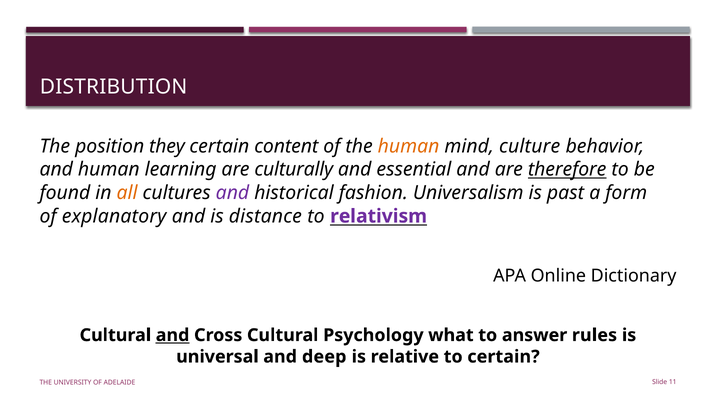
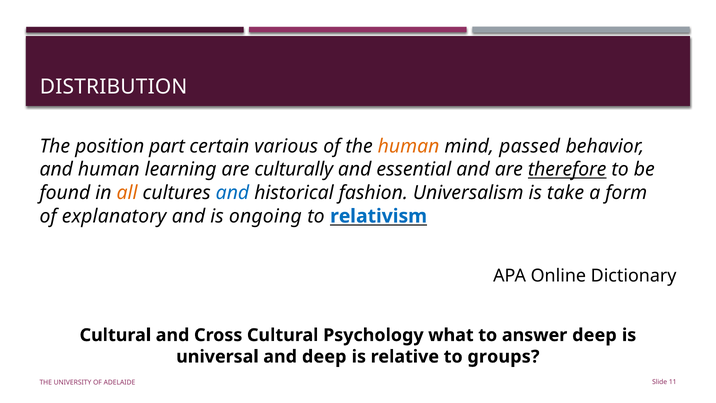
they: they -> part (167, 146)
content: content -> various (286, 146)
culture: culture -> passed (530, 146)
and colour: purple -> blue (232, 193)
past: past -> take (566, 193)
distance: distance -> ongoing (265, 216)
relativism colour: purple -> blue (379, 216)
and underline: present -> none (173, 335)
answer rules: rules -> deep (594, 335)
to certain: certain -> groups (503, 356)
